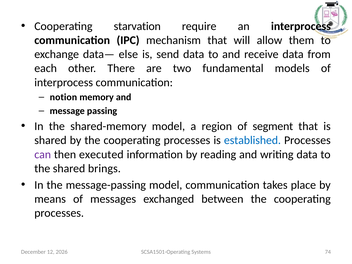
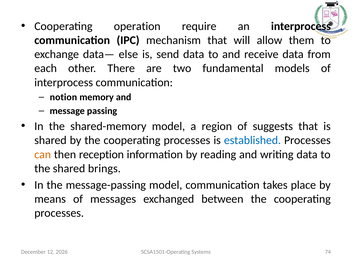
starvation: starvation -> operation (137, 26)
segment: segment -> suggests (273, 126)
can colour: purple -> orange (43, 154)
executed: executed -> reception (101, 154)
